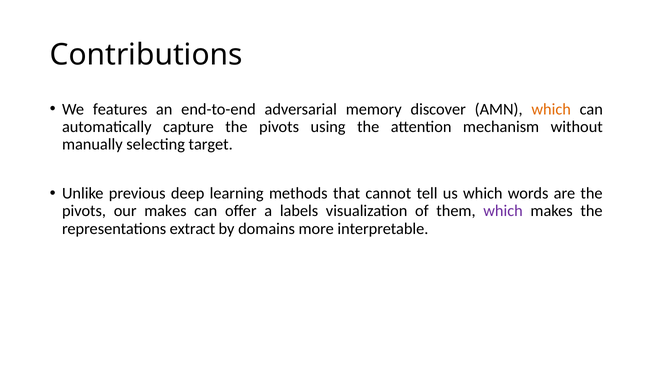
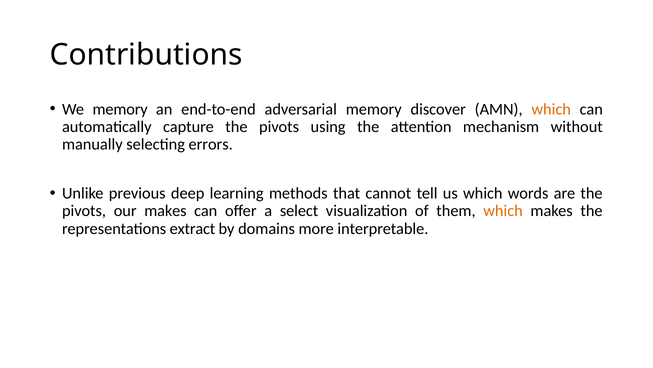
We features: features -> memory (120, 109)
target: target -> errors (211, 144)
labels: labels -> select (299, 211)
which colour: purple -> orange (503, 211)
